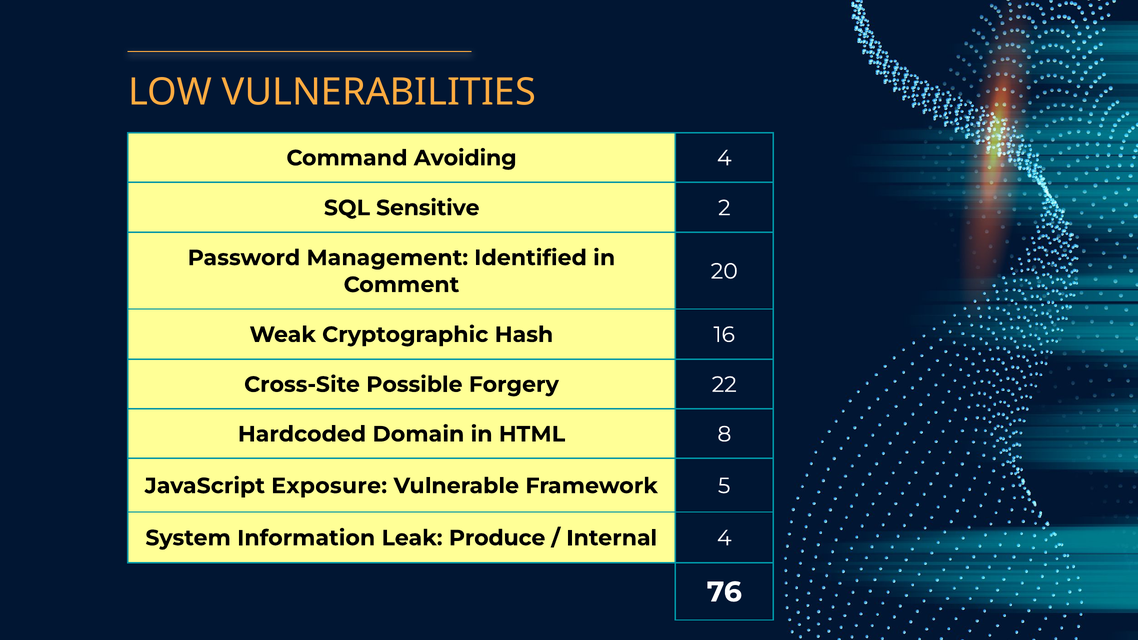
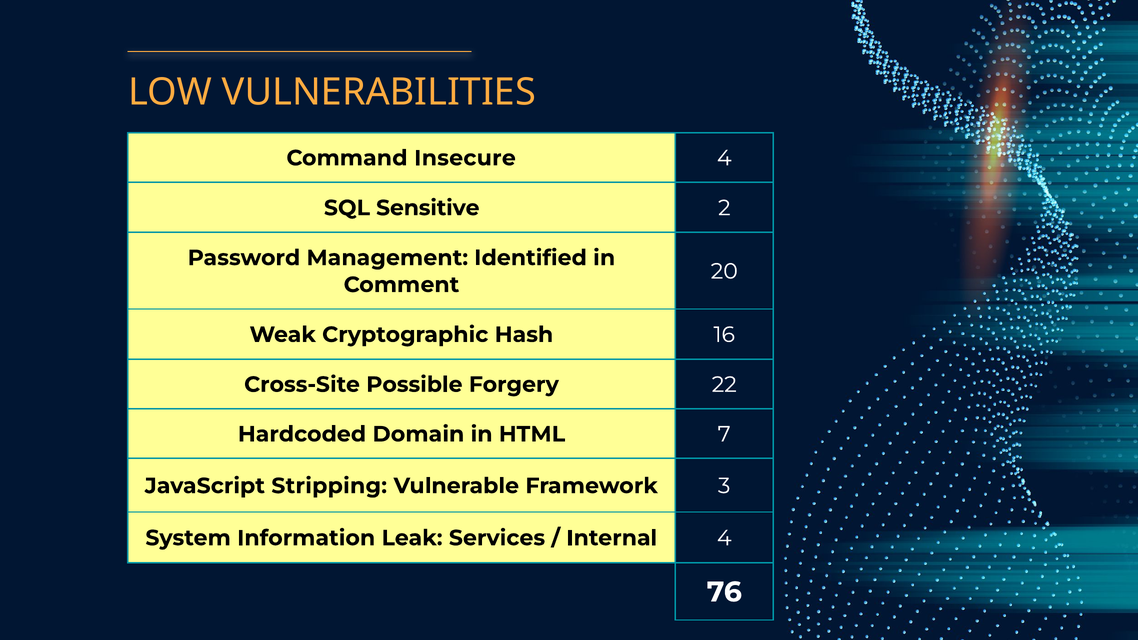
Avoiding: Avoiding -> Insecure (465, 158)
8: 8 -> 7 (724, 434)
Exposure: Exposure -> Stripping (329, 486)
5: 5 -> 3 (724, 486)
Produce: Produce -> Services (497, 538)
